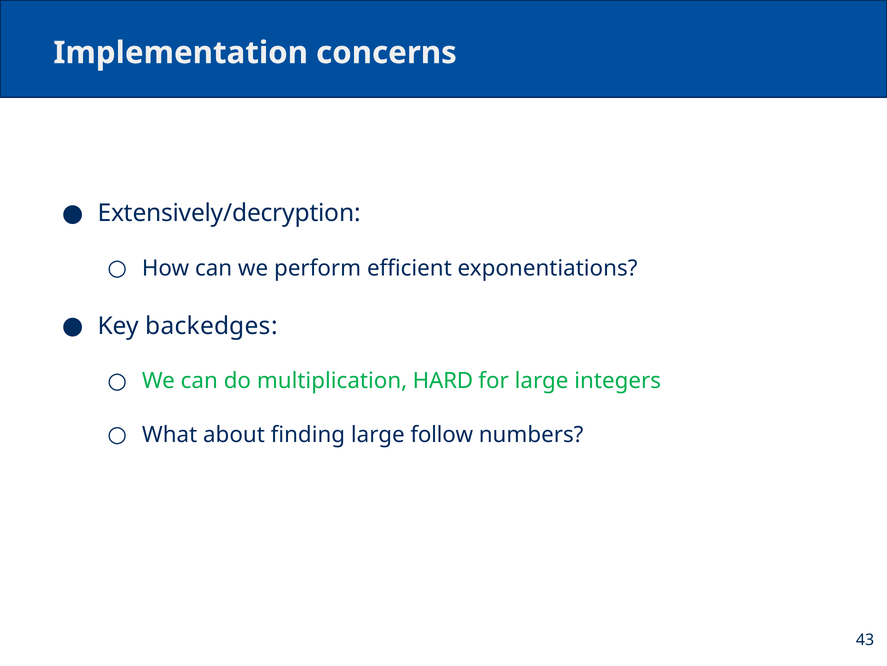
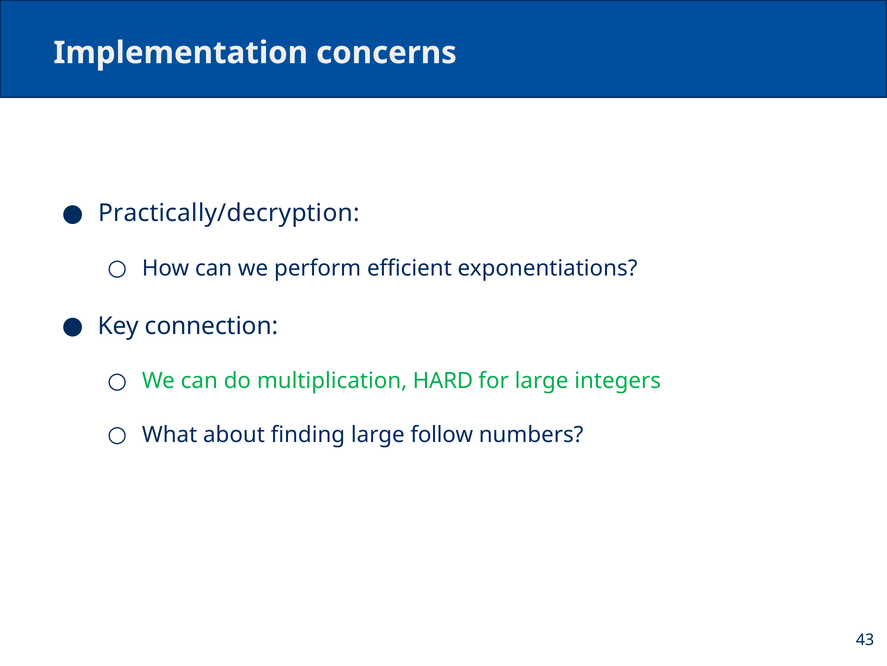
Extensively/decryption: Extensively/decryption -> Practically/decryption (229, 213)
backedges: backedges -> connection (212, 326)
